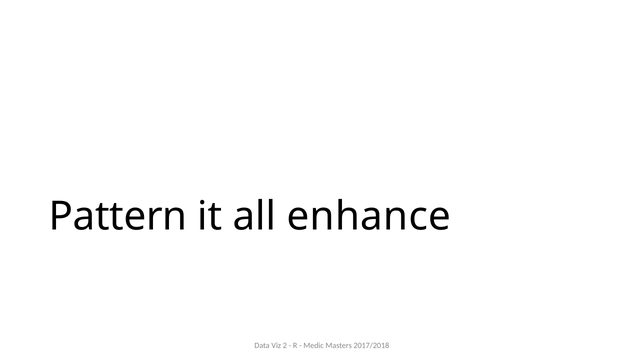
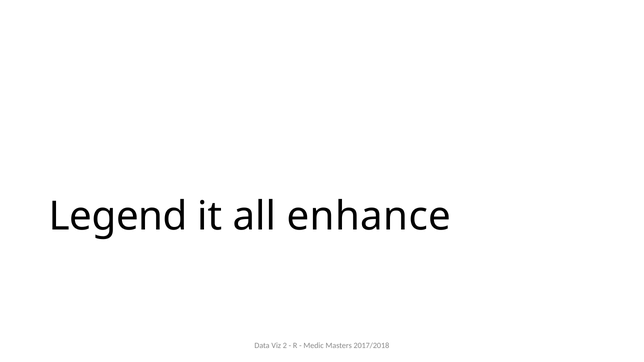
Pattern: Pattern -> Legend (118, 217)
